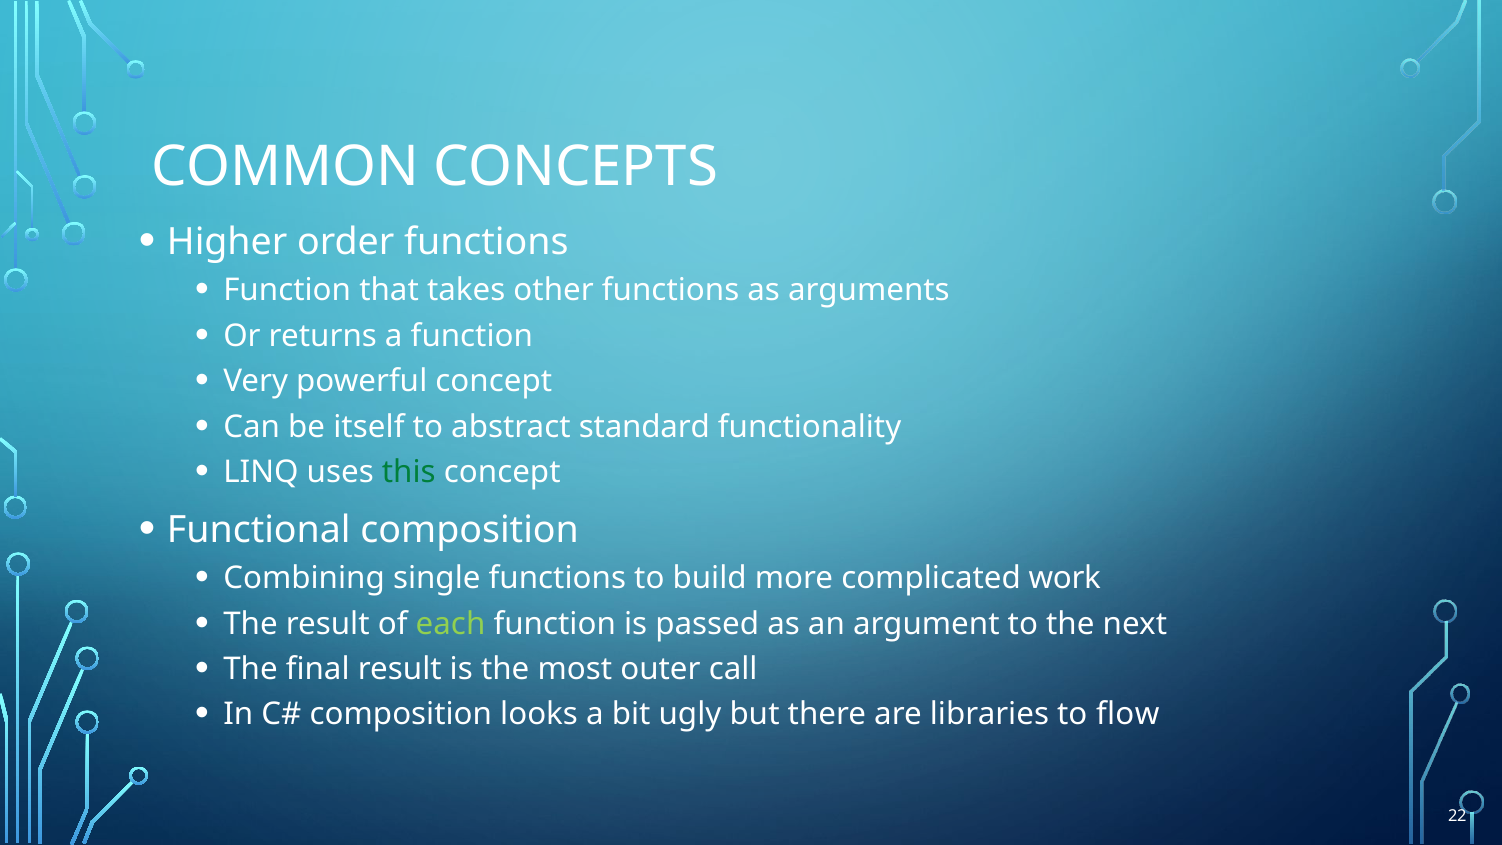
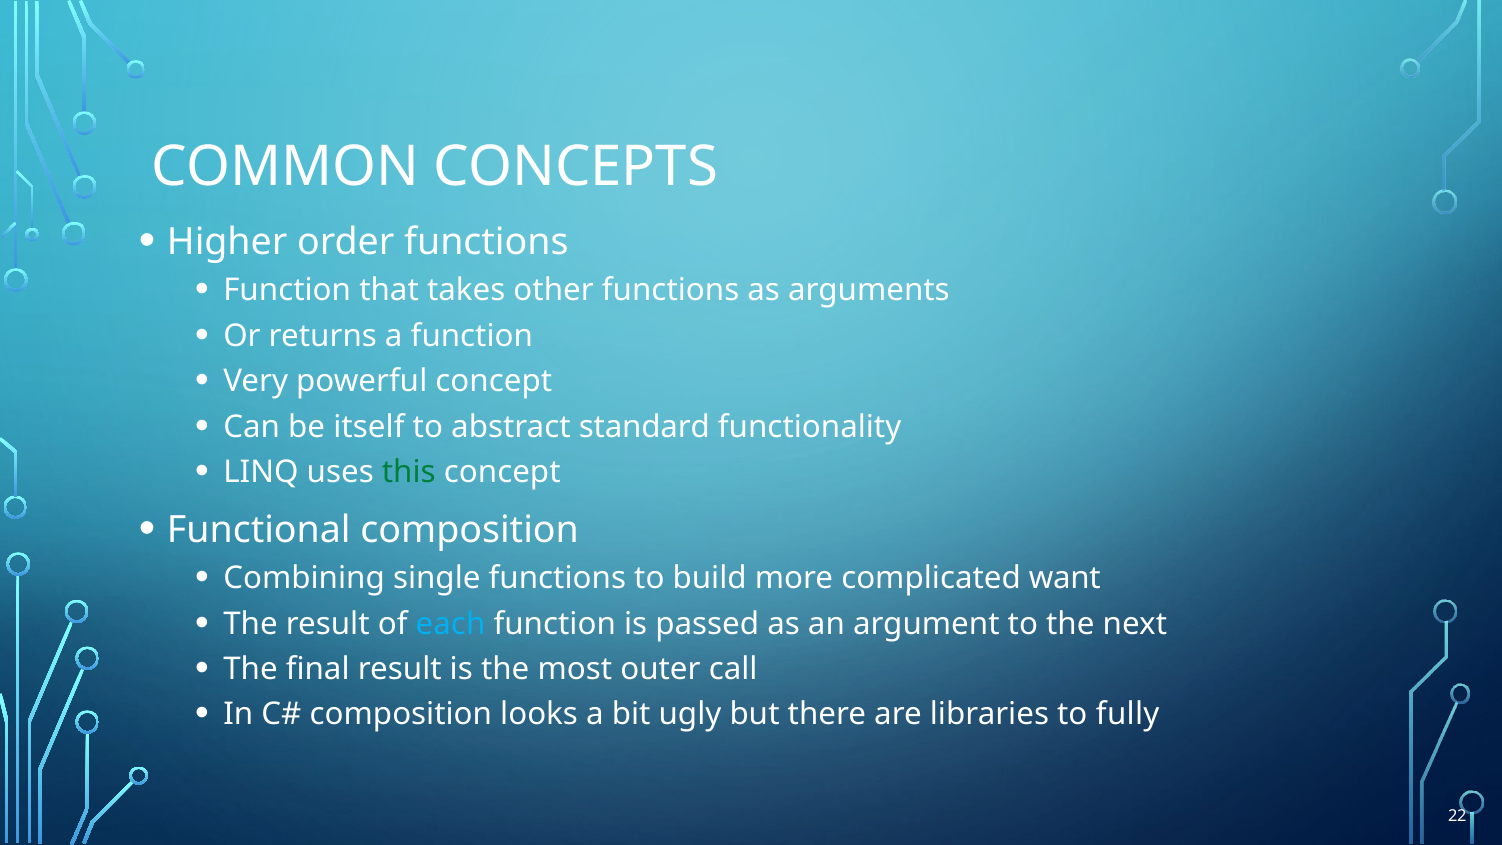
work: work -> want (1065, 578)
each colour: light green -> light blue (451, 624)
flow: flow -> fully (1128, 715)
